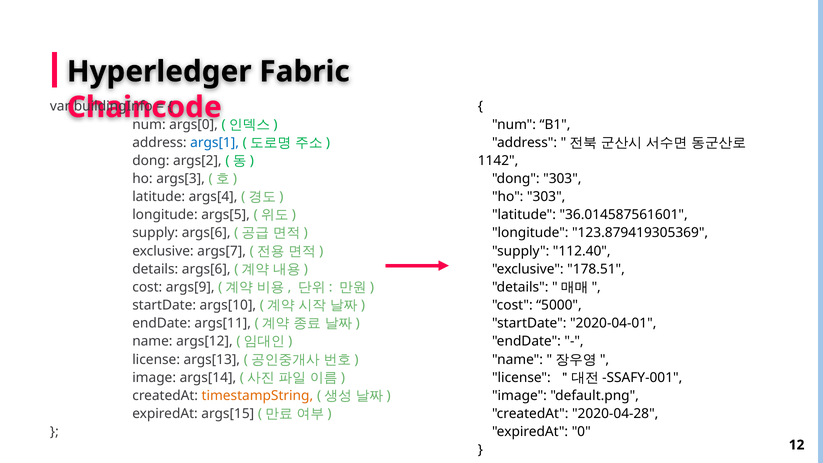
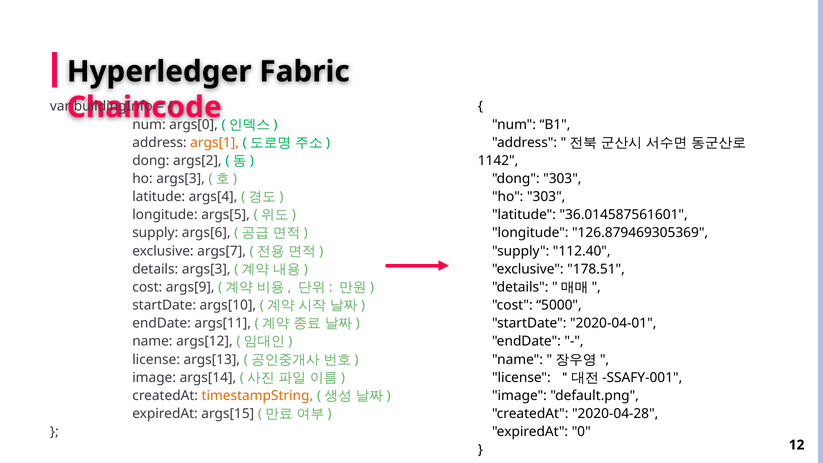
args[1 colour: blue -> orange (215, 143)
123.879419305369: 123.879419305369 -> 126.879469305369 (640, 233)
details args[6: args[6 -> args[3 (206, 269)
